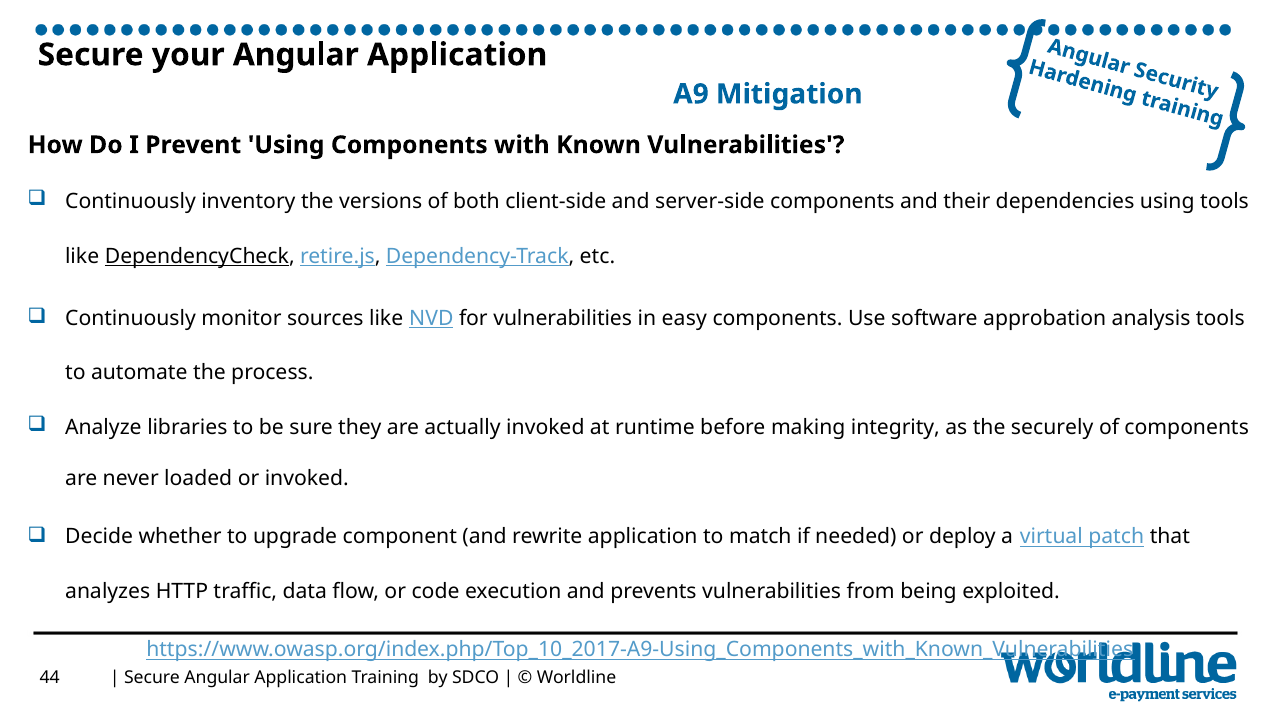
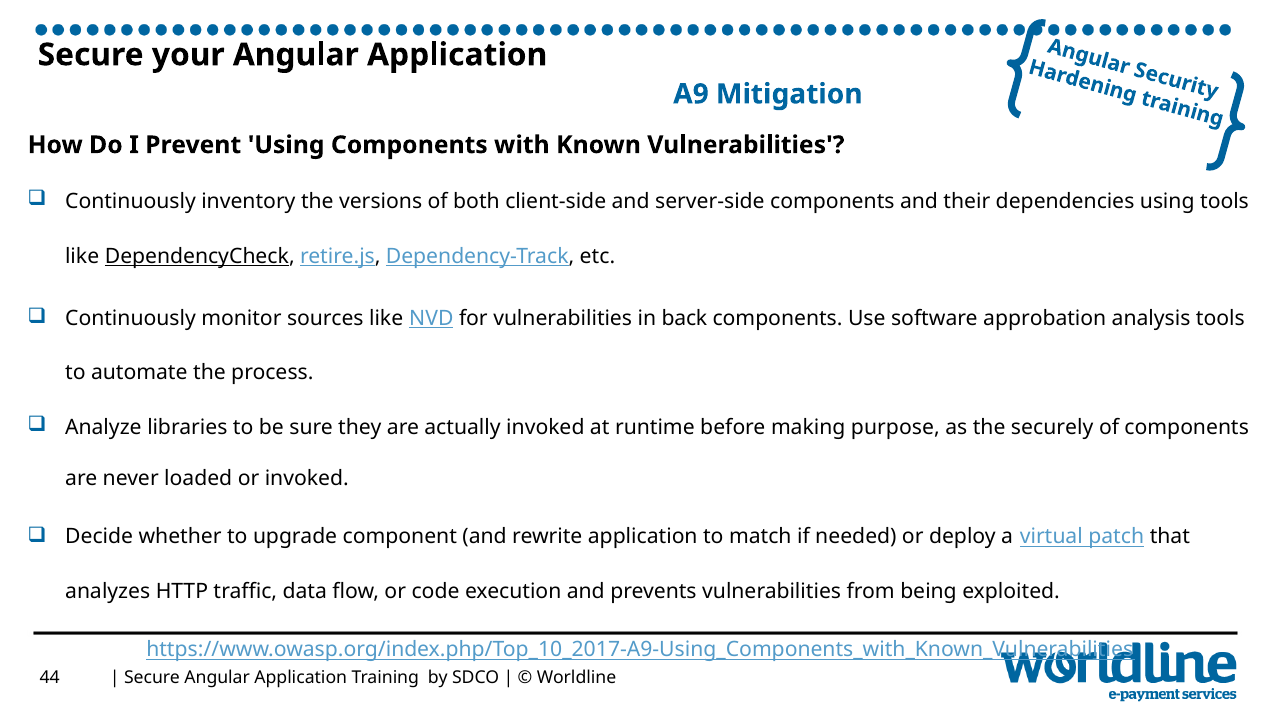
easy: easy -> back (684, 318)
integrity: integrity -> purpose (895, 427)
